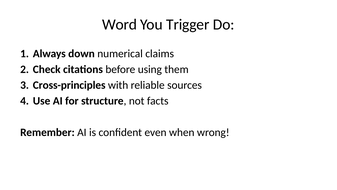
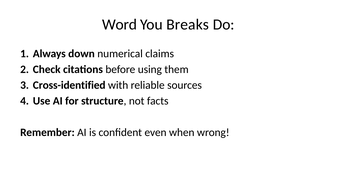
Trigger: Trigger -> Breaks (188, 24)
Cross-principles: Cross-principles -> Cross-identified (69, 85)
